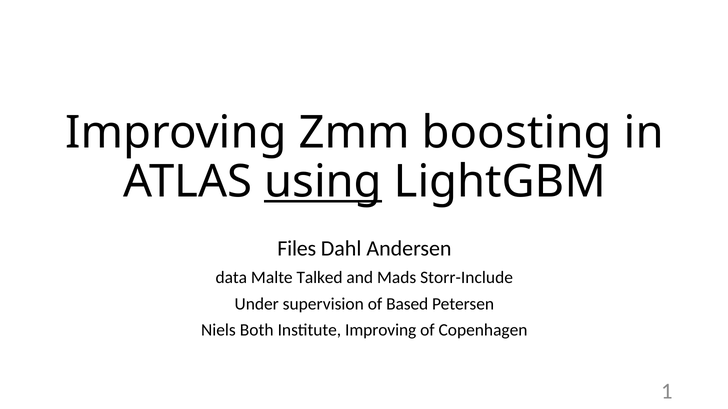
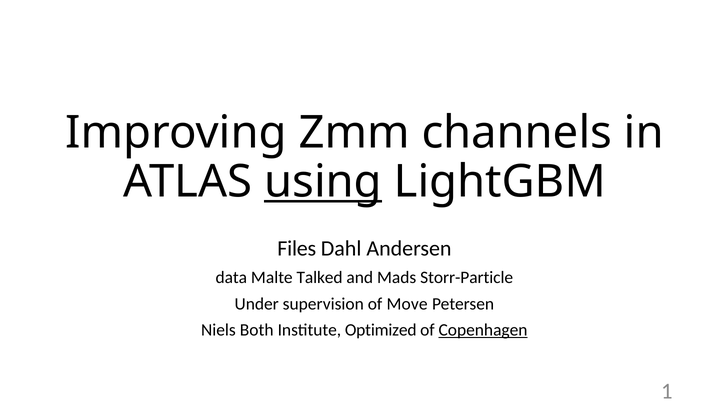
boosting: boosting -> channels (517, 133)
Storr-Include: Storr-Include -> Storr-Particle (467, 278)
Based: Based -> Move (407, 304)
Institute Improving: Improving -> Optimized (381, 331)
Copenhagen underline: none -> present (483, 331)
